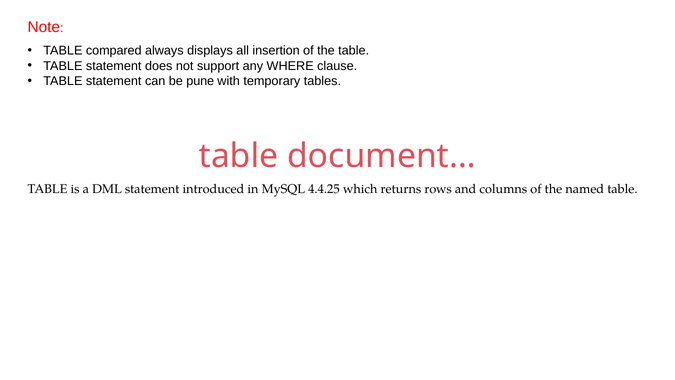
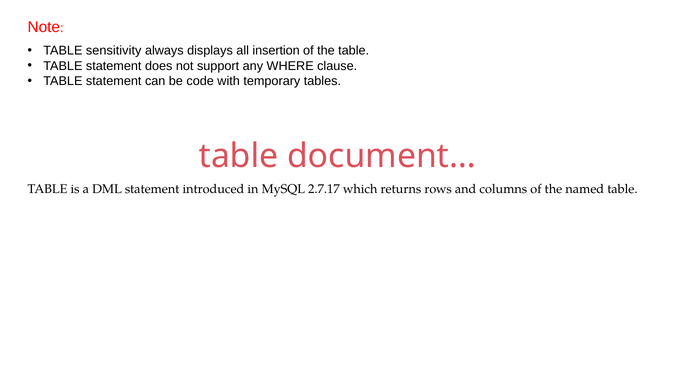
compared: compared -> sensitivity (114, 51)
pune: pune -> code (200, 81)
4.4.25: 4.4.25 -> 2.7.17 (324, 189)
